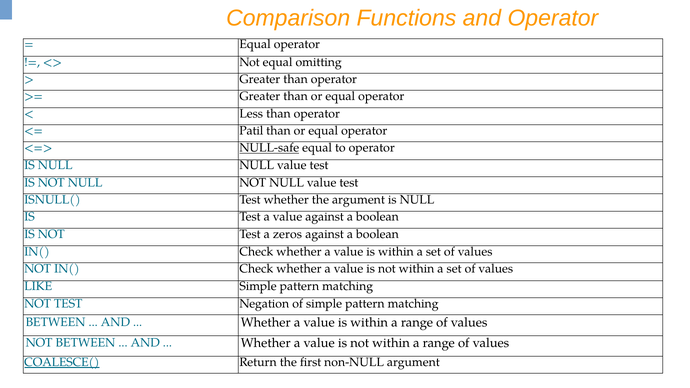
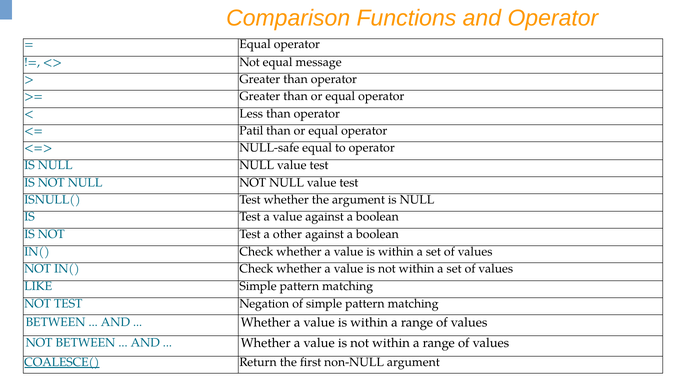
omitting: omitting -> message (319, 62)
NULL-safe underline: present -> none (269, 148)
zeros: zeros -> other (287, 234)
